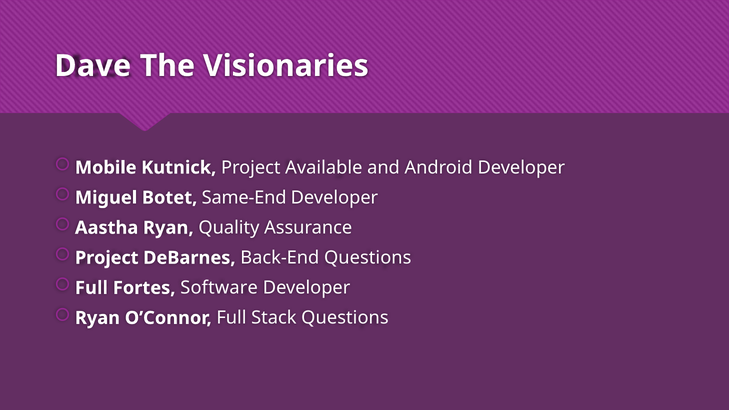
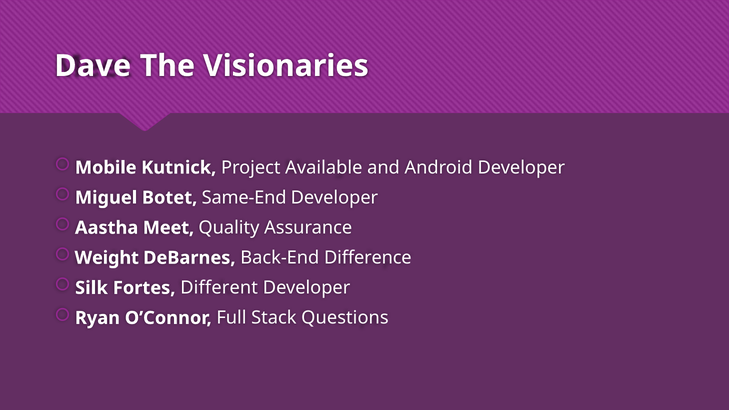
Aastha Ryan: Ryan -> Meet (168, 228)
Project: Project -> Weight (107, 258)
Back-End Questions: Questions -> Difference (368, 258)
Full: Full -> Silk (91, 288)
Software: Software -> Different (219, 288)
